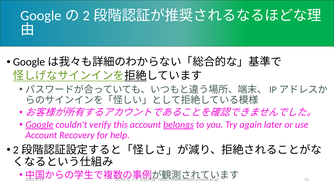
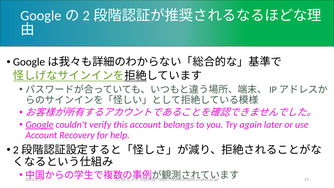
belongs underline: present -> none (179, 125)
